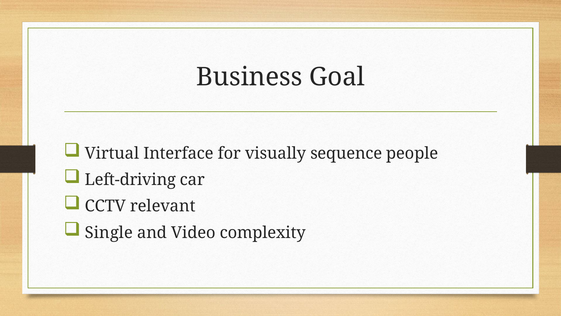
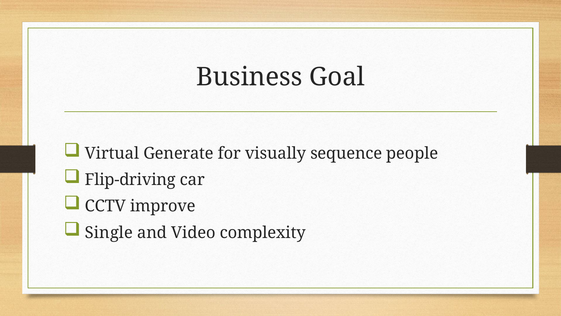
Interface: Interface -> Generate (179, 153)
Left-driving: Left-driving -> Flip-driving (130, 180)
relevant: relevant -> improve (163, 206)
